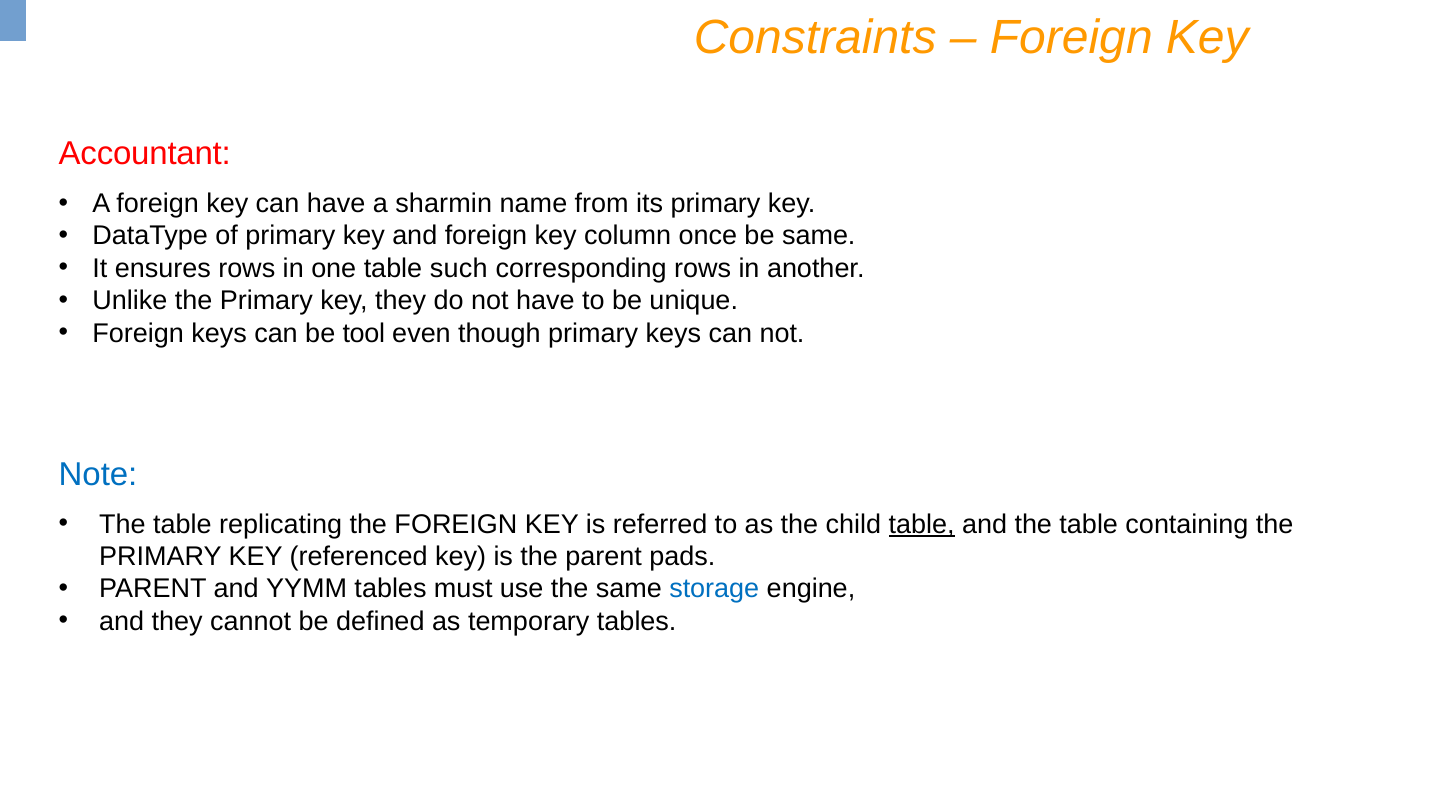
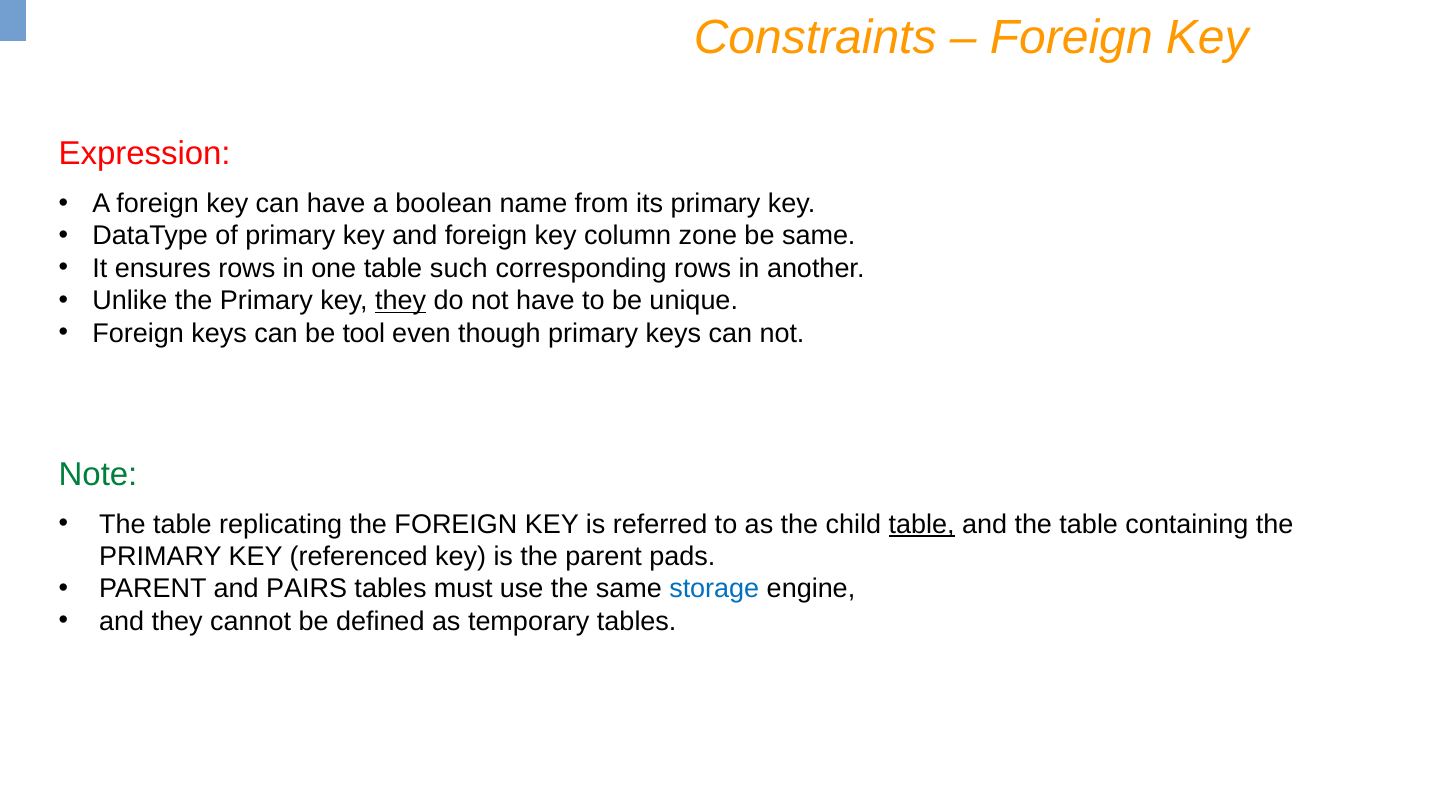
Accountant: Accountant -> Expression (145, 154)
sharmin: sharmin -> boolean (444, 204)
once: once -> zone (708, 236)
they underline: none -> present (401, 301)
Note colour: blue -> green (98, 474)
YYMM: YYMM -> PAIRS (307, 589)
